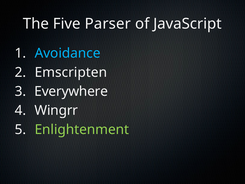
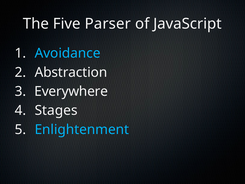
Emscripten: Emscripten -> Abstraction (71, 72)
Wingrr: Wingrr -> Stages (56, 110)
Enlightenment colour: light green -> light blue (82, 129)
